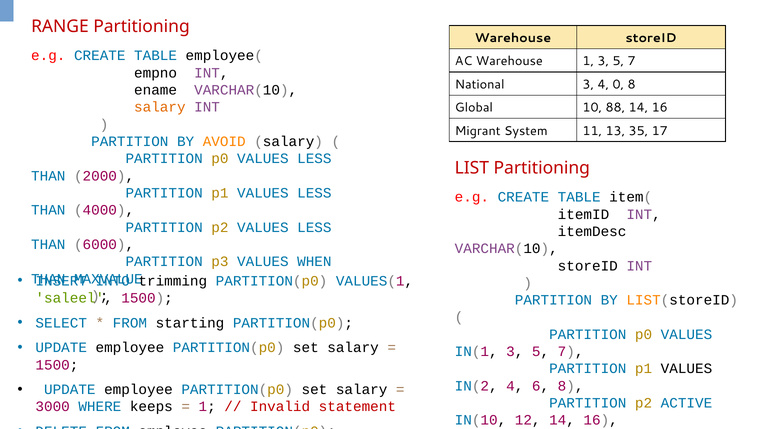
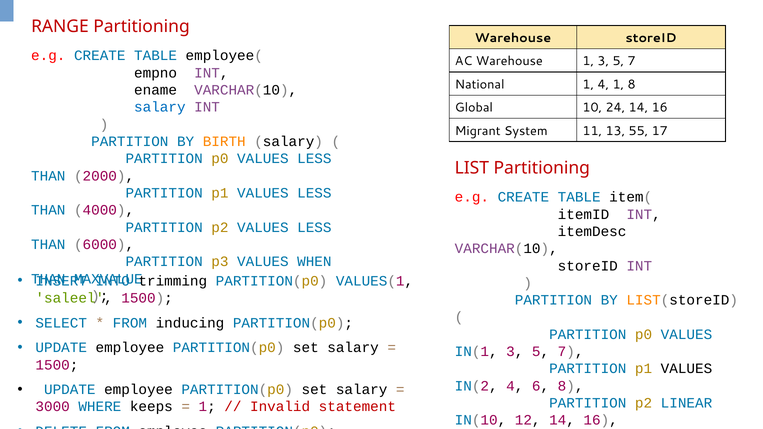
National 3: 3 -> 1 (588, 84)
4 0: 0 -> 1 (618, 84)
salary colour: orange -> blue (160, 107)
88: 88 -> 24 (615, 108)
35: 35 -> 55 (638, 131)
AVOID: AVOID -> BIRTH (224, 142)
starting: starting -> inducing (190, 323)
ACTIVE: ACTIVE -> LINEAR (686, 403)
